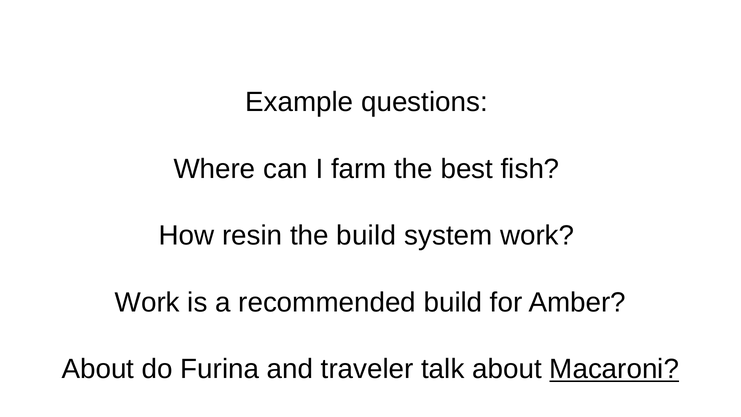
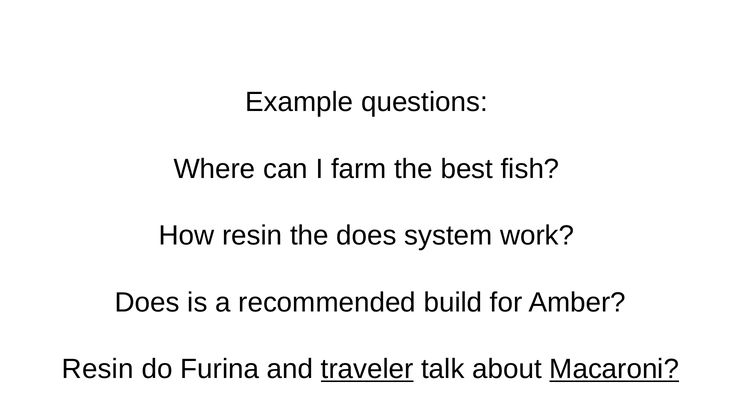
the build: build -> does (367, 236)
Work: Work -> Does (147, 302)
About: About -> Resin (98, 369)
traveler underline: none -> present (367, 369)
